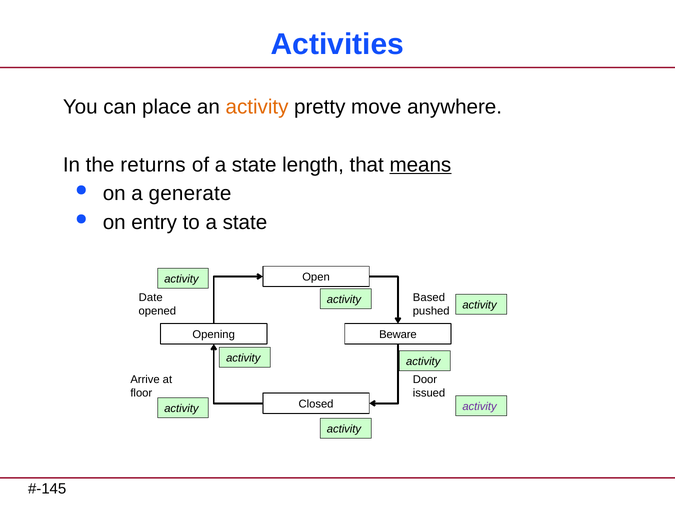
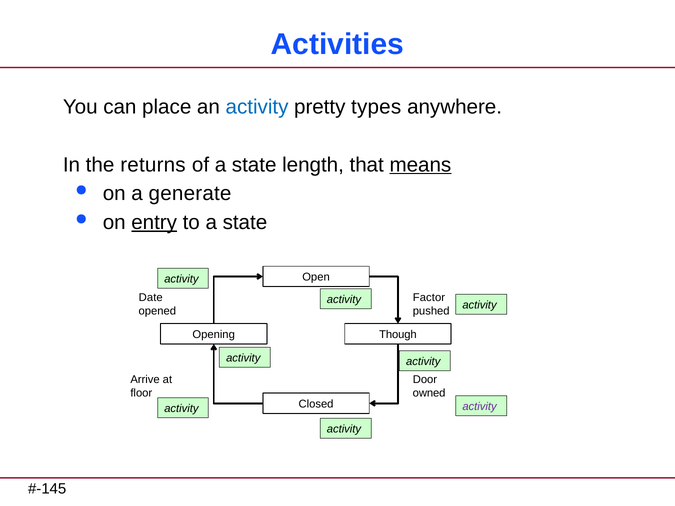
activity colour: orange -> blue (257, 107)
move: move -> types (376, 107)
entry underline: none -> present (154, 223)
Based: Based -> Factor (429, 298)
Beware: Beware -> Though (398, 335)
issued: issued -> owned (429, 393)
